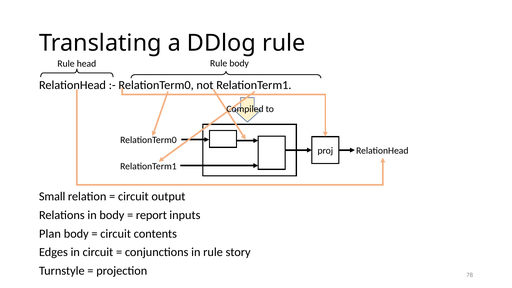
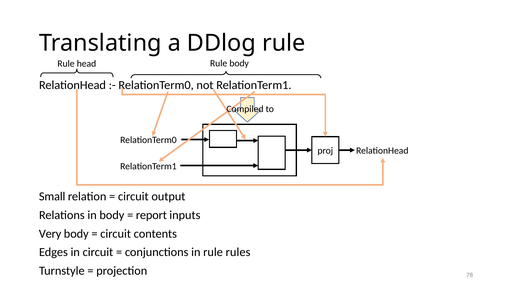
Plan: Plan -> Very (50, 234)
story: story -> rules (238, 252)
